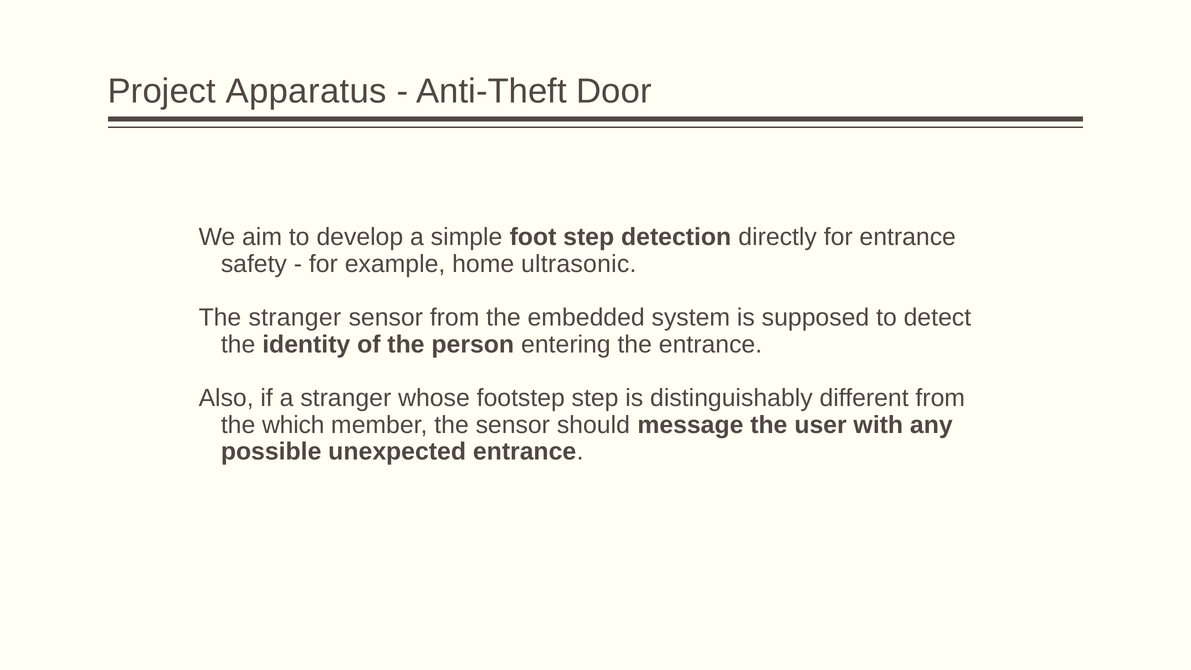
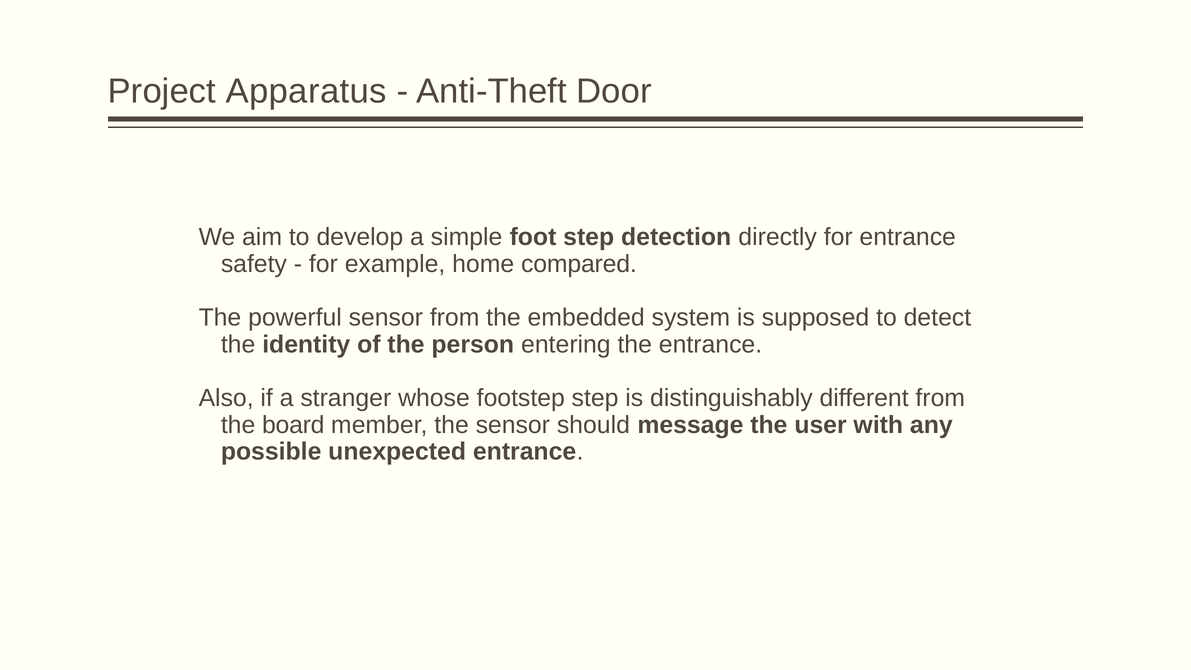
ultrasonic: ultrasonic -> compared (579, 264)
The stranger: stranger -> powerful (295, 318)
which: which -> board (293, 425)
